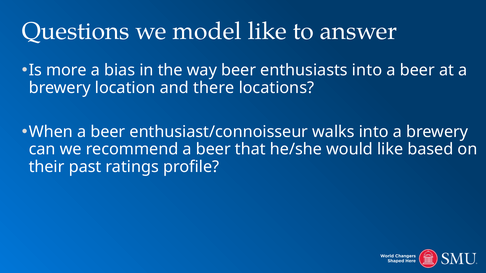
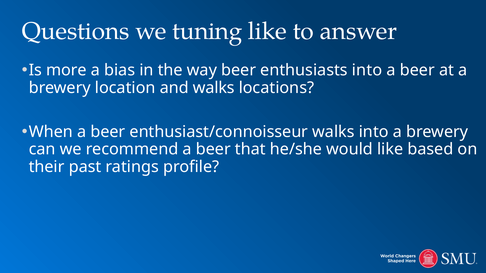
model: model -> tuning (207, 31)
and there: there -> walks (214, 88)
